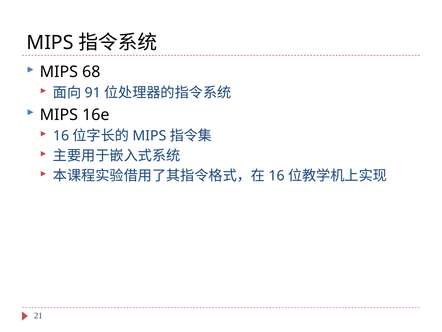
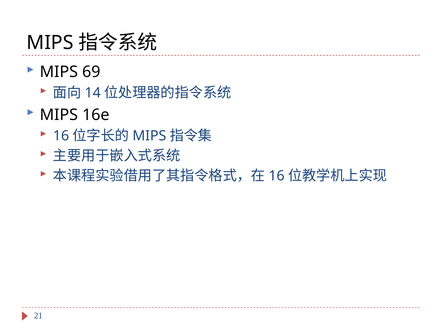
68: 68 -> 69 (91, 72)
91: 91 -> 14 (93, 93)
